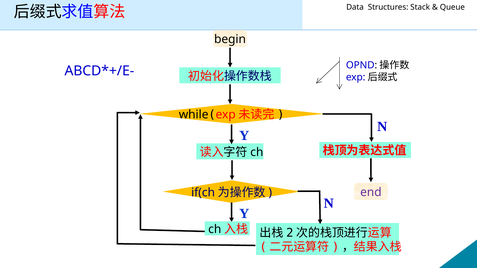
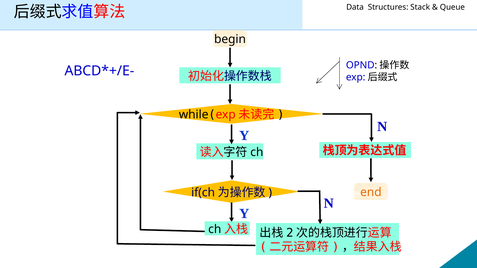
end colour: purple -> orange (371, 192)
